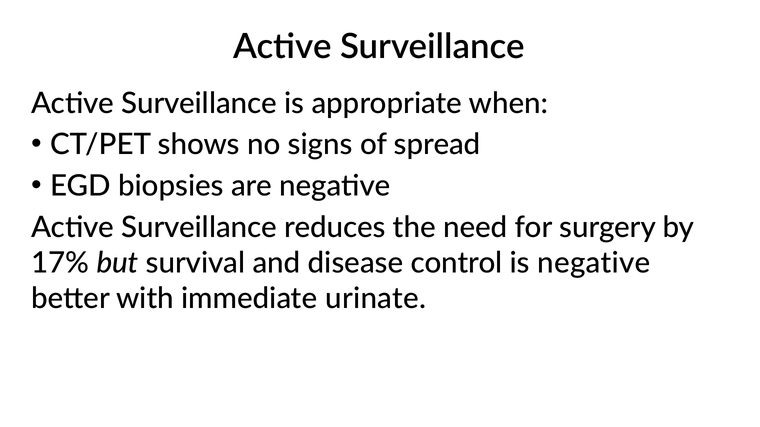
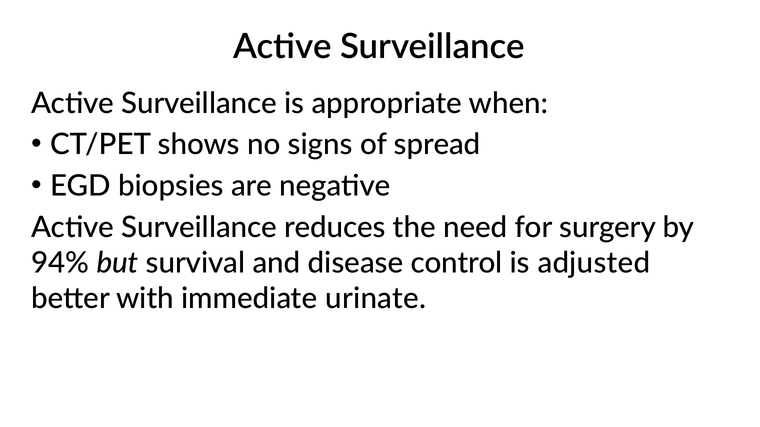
17%: 17% -> 94% (60, 263)
is negative: negative -> adjusted (594, 263)
